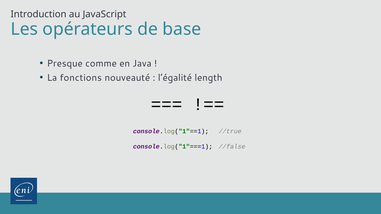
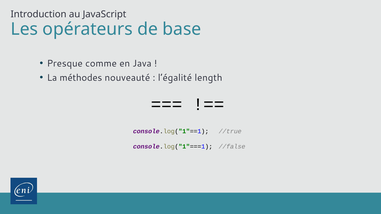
fonctions: fonctions -> méthodes (81, 78)
